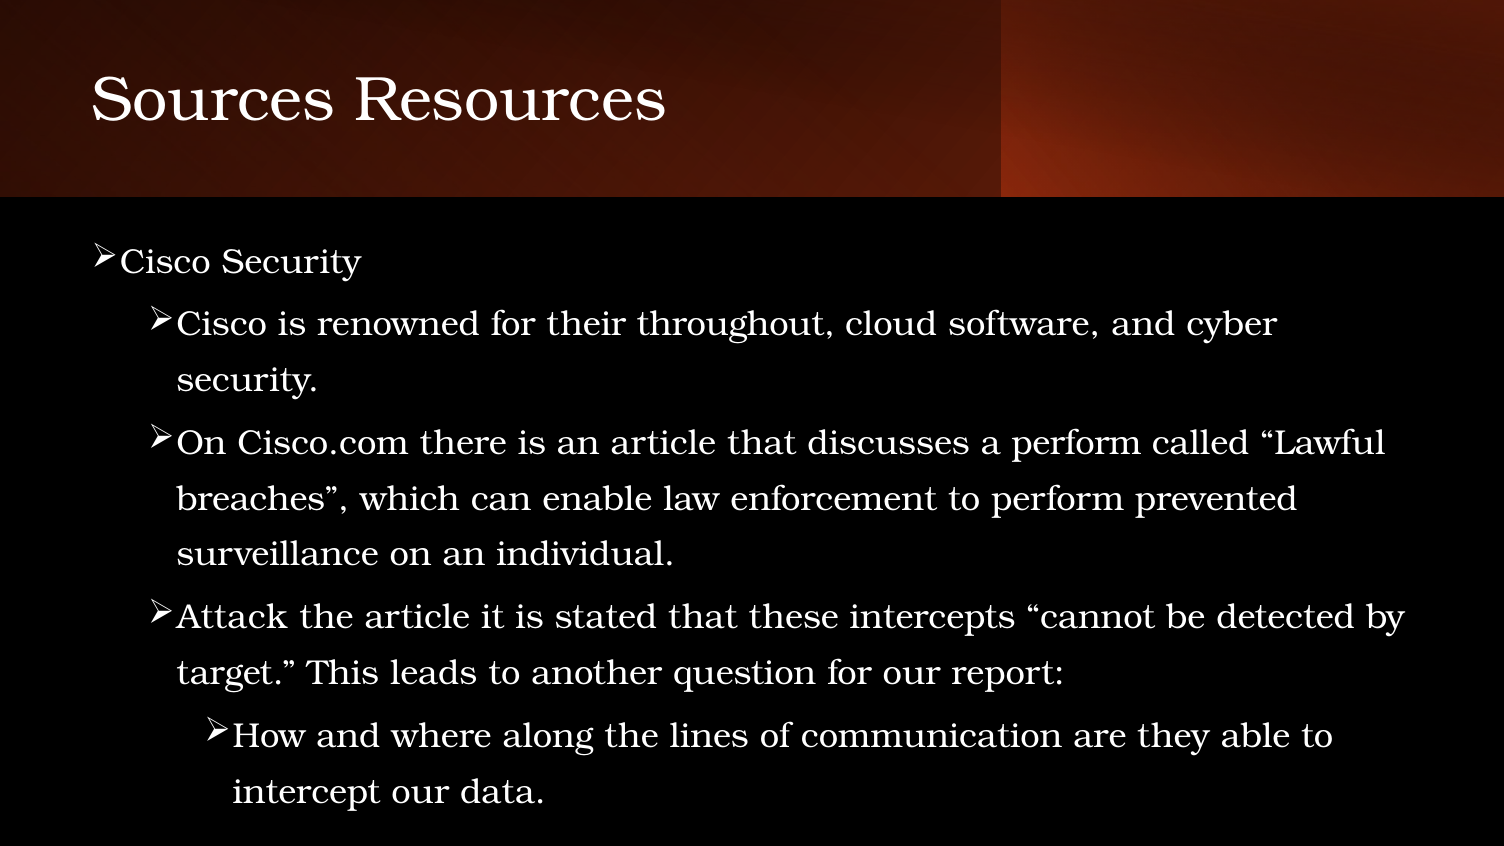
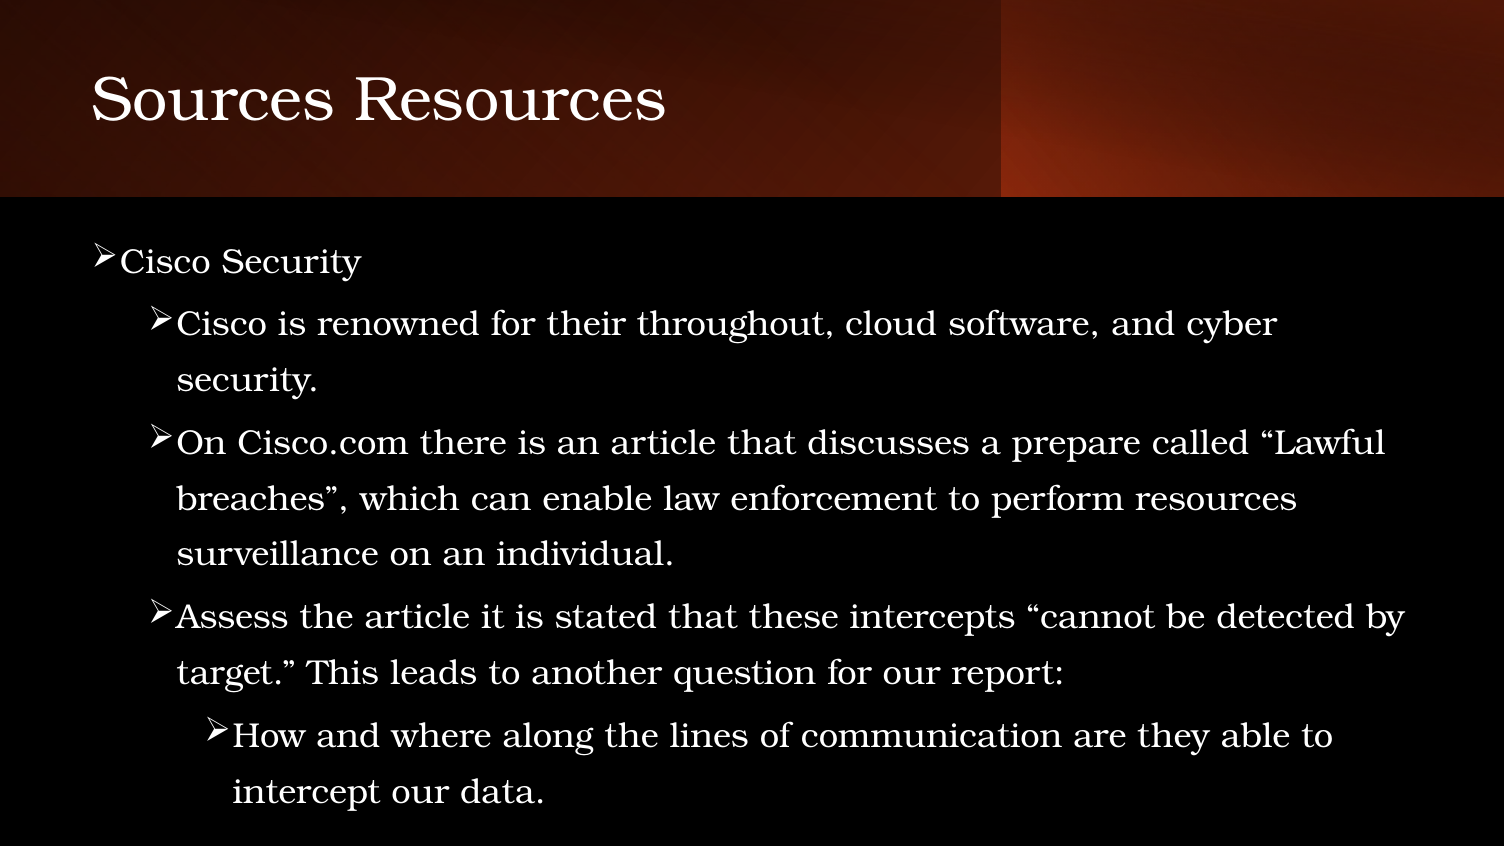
a perform: perform -> prepare (1076, 443)
perform prevented: prevented -> resources (1216, 499)
Attack: Attack -> Assess (232, 617)
